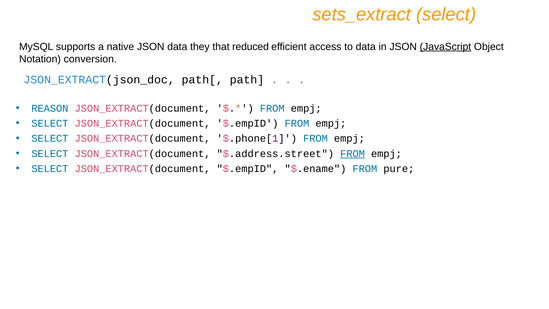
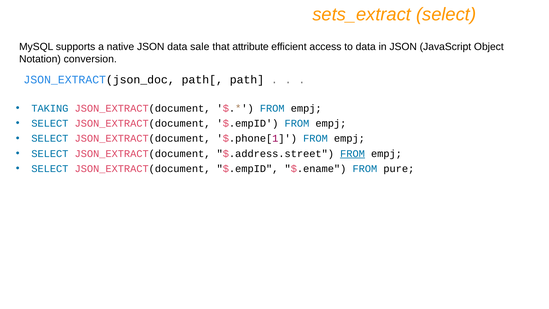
they: they -> sale (200, 47)
reduced: reduced -> attribute (251, 47)
JavaScript underline: present -> none (445, 47)
REASON: REASON -> TAKING (50, 108)
